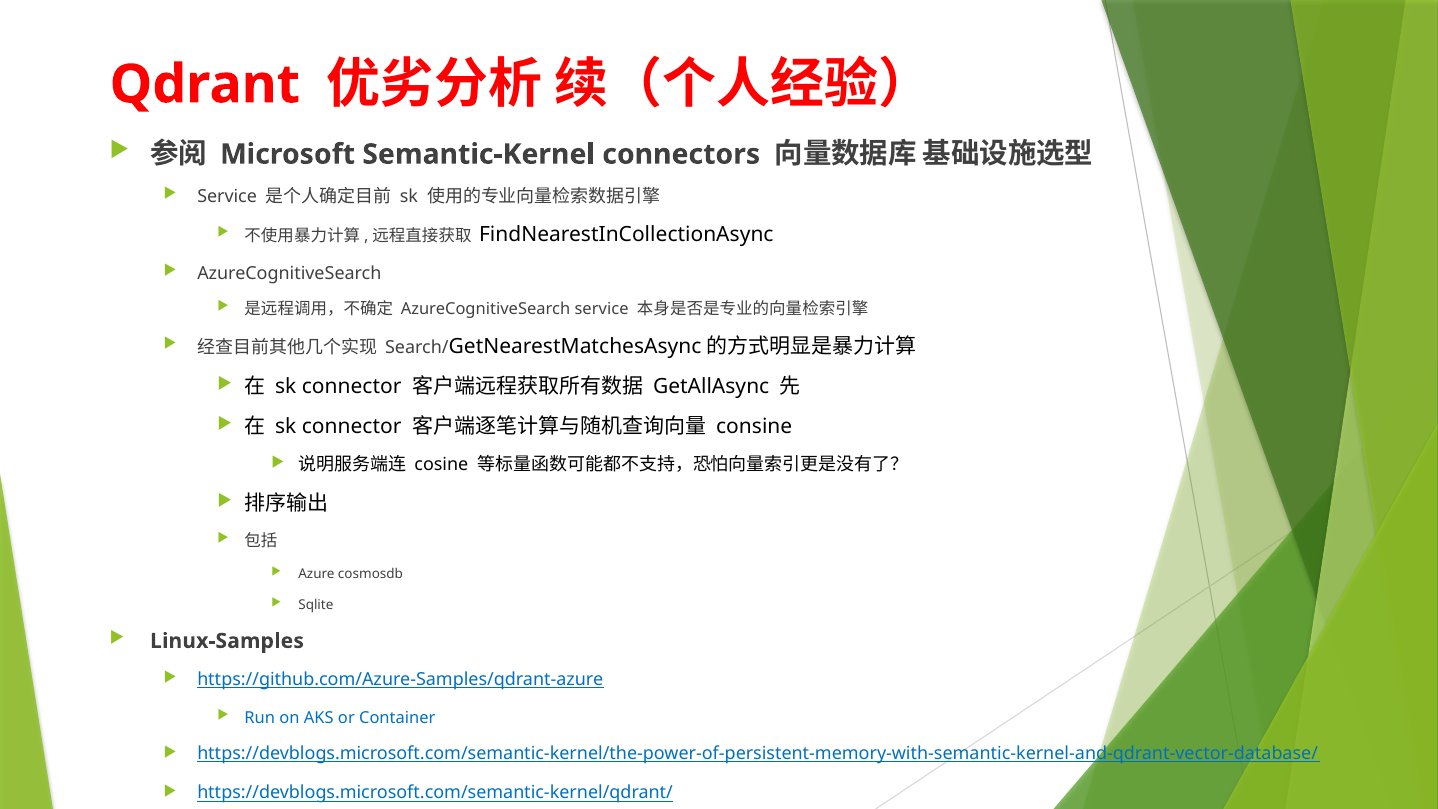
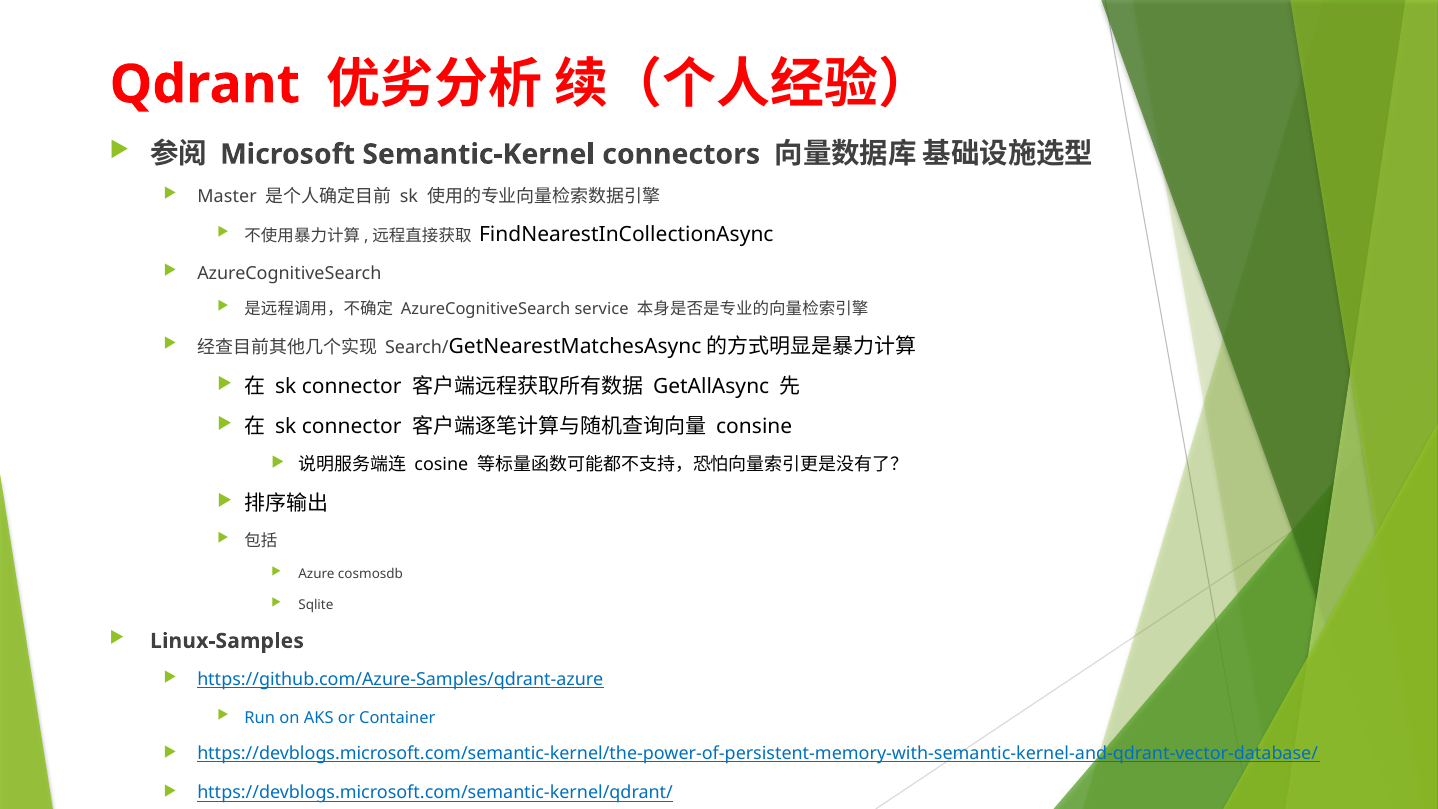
Service: Service -> Master (227, 196)
